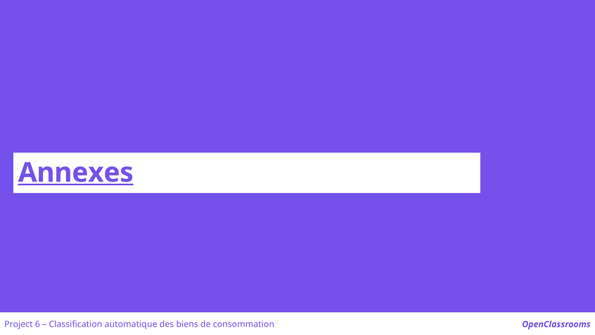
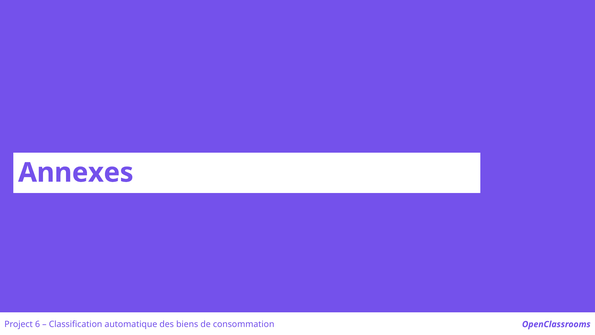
Annexes underline: present -> none (76, 173)
